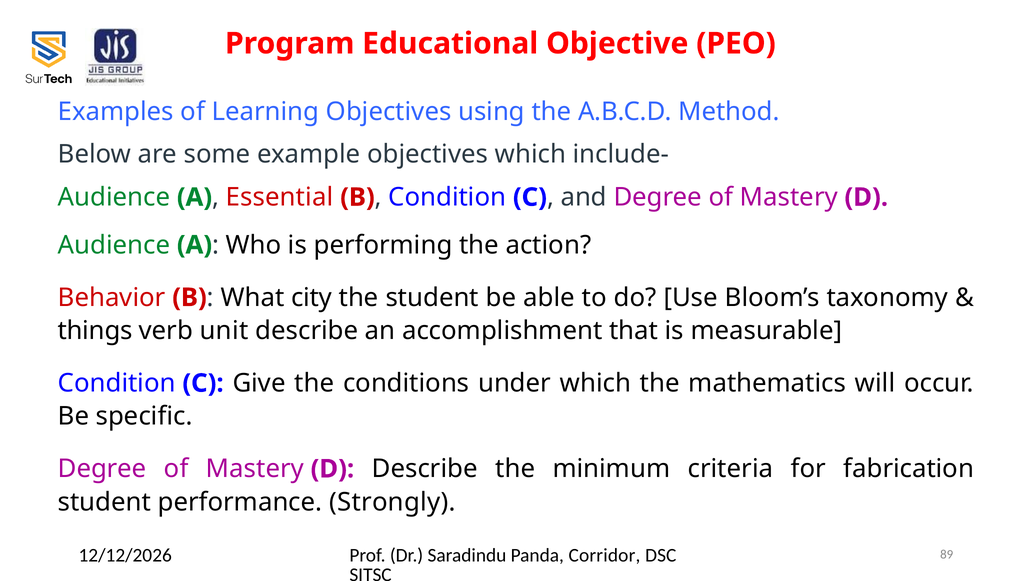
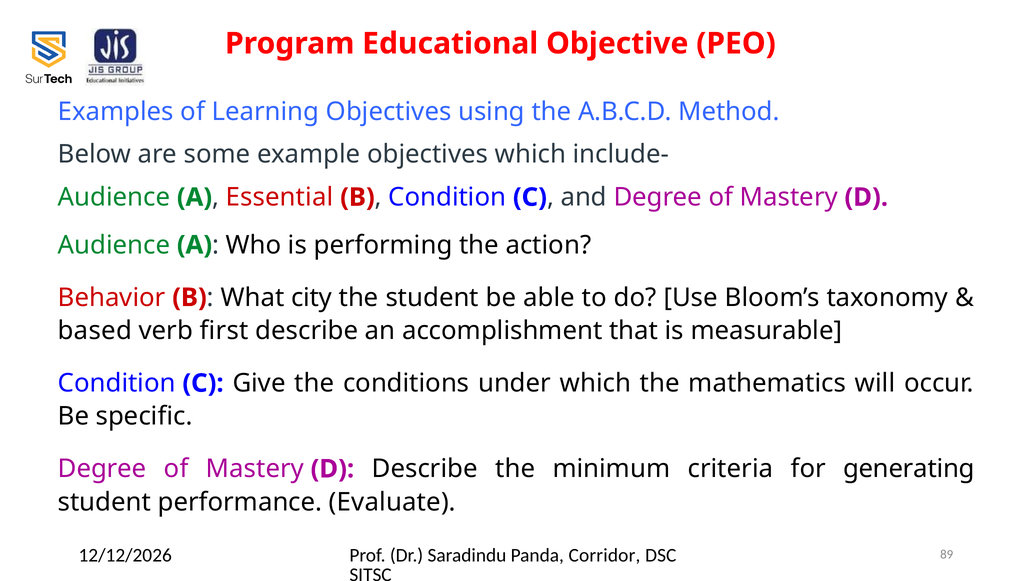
things: things -> based (95, 330)
unit: unit -> first (224, 330)
fabrication: fabrication -> generating (909, 469)
Strongly: Strongly -> Evaluate (392, 502)
